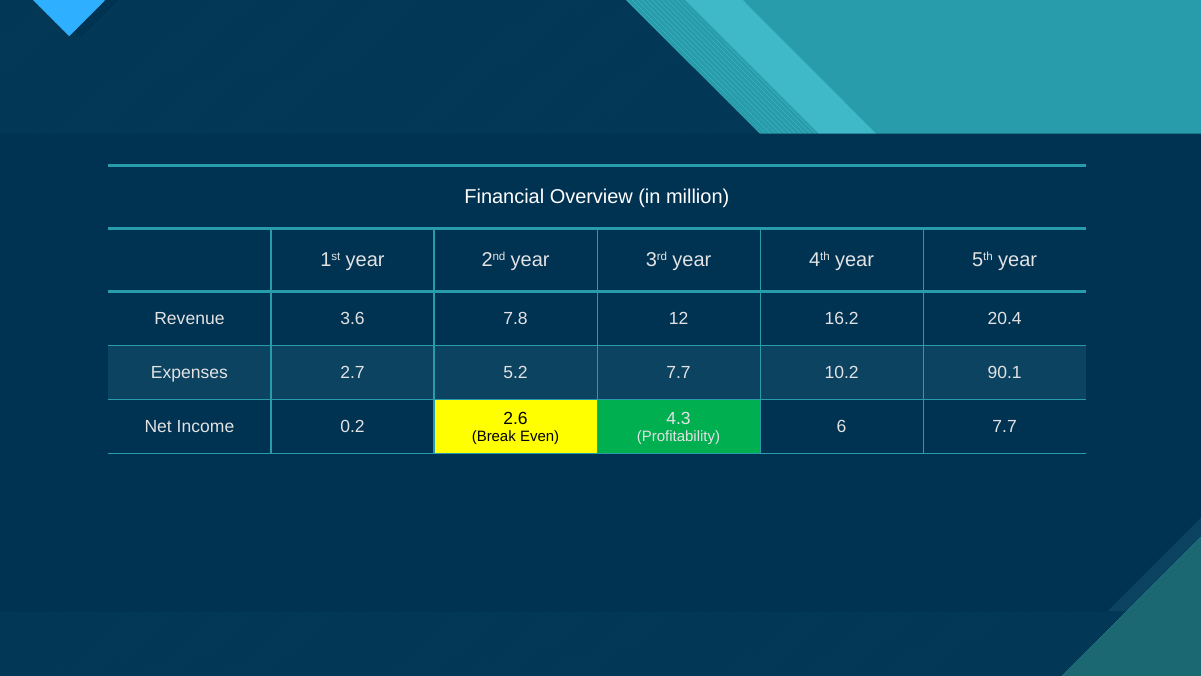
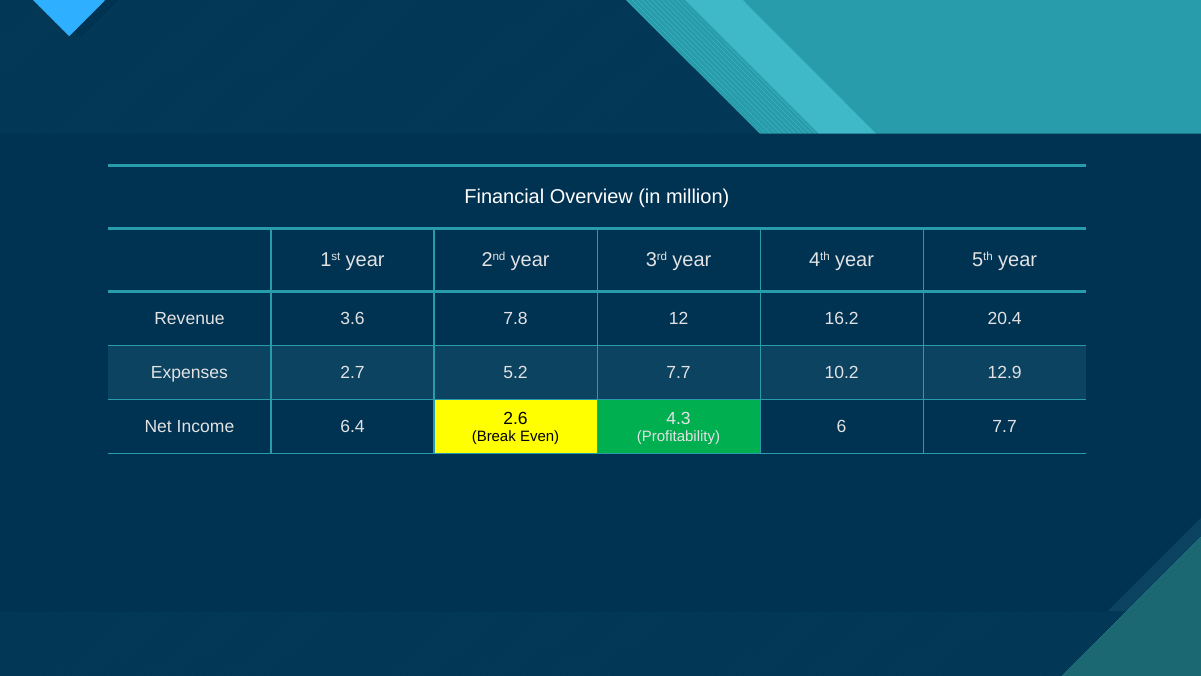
90.1: 90.1 -> 12.9 (1005, 373)
0.2: 0.2 -> 6.4 (353, 427)
